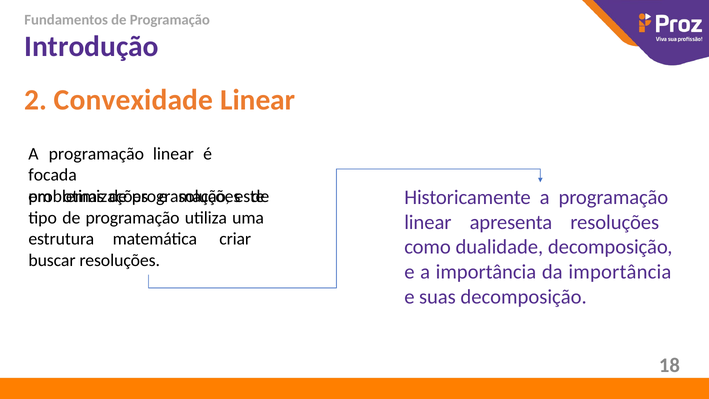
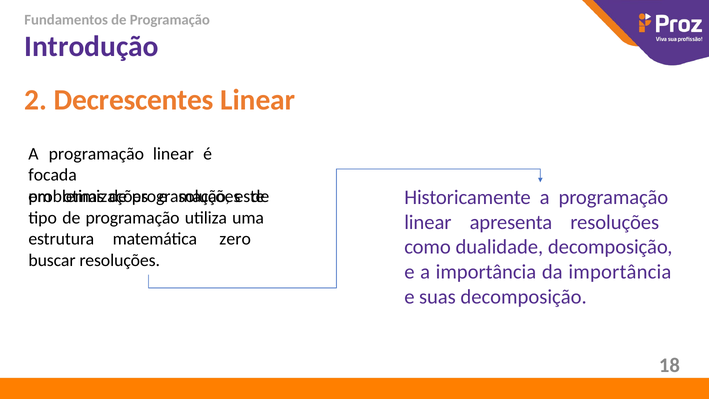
Convexidade: Convexidade -> Decrescentes (134, 100)
criar: criar -> zero (235, 239)
